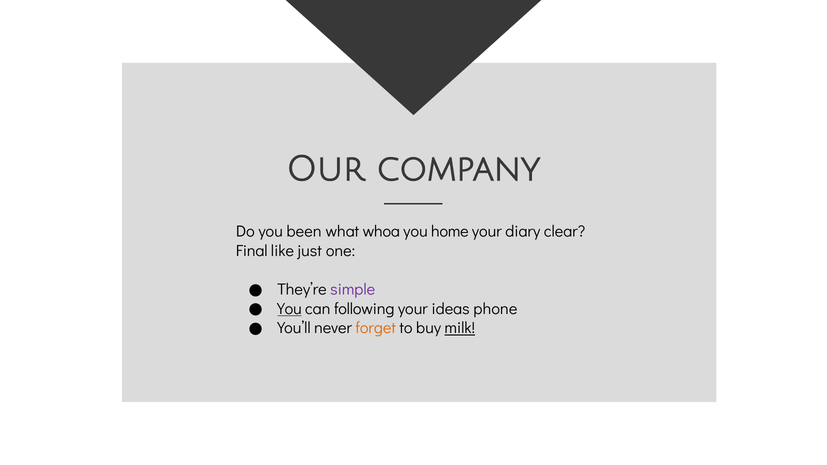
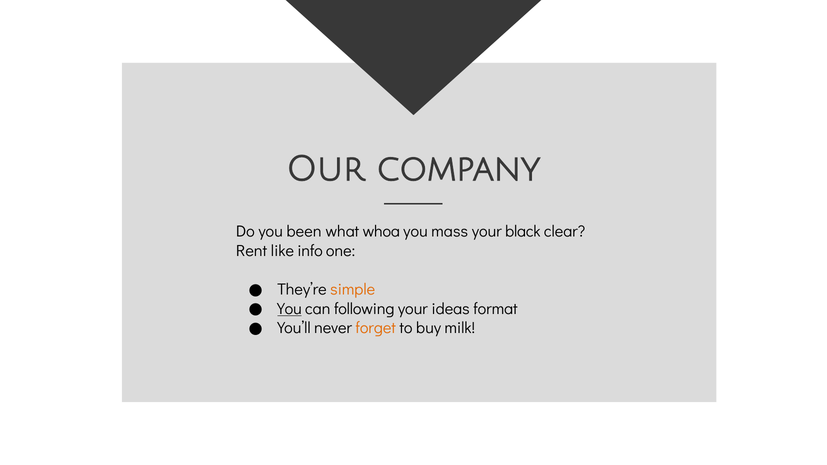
home: home -> mass (450, 232)
diary: diary -> black (523, 232)
Final: Final -> Rent (252, 251)
just: just -> info (310, 251)
simple colour: purple -> orange (353, 290)
phone: phone -> format (495, 309)
milk underline: present -> none (460, 328)
